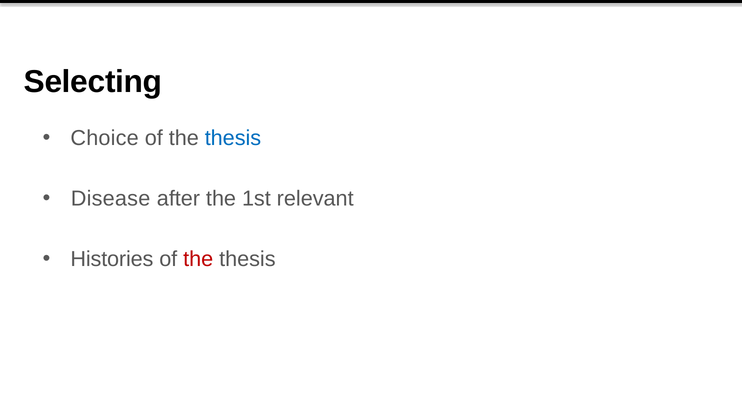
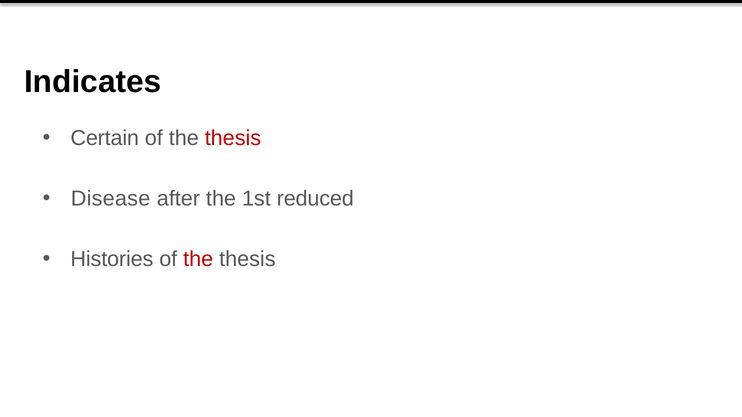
Selecting: Selecting -> Indicates (93, 82)
Choice: Choice -> Certain (105, 138)
thesis colour: blue -> red (233, 138)
relevant: relevant -> reduced (315, 199)
